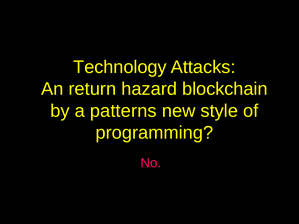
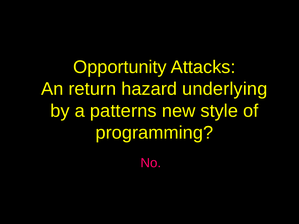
Technology: Technology -> Opportunity (120, 67)
blockchain: blockchain -> underlying (225, 89)
